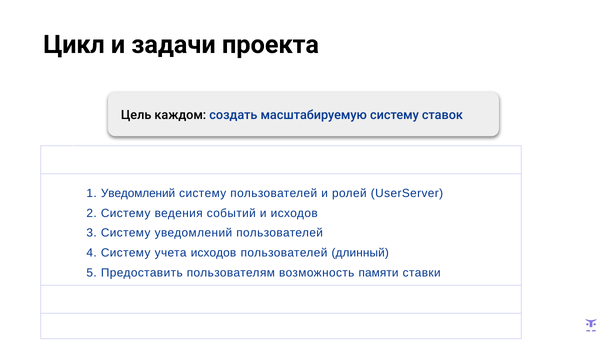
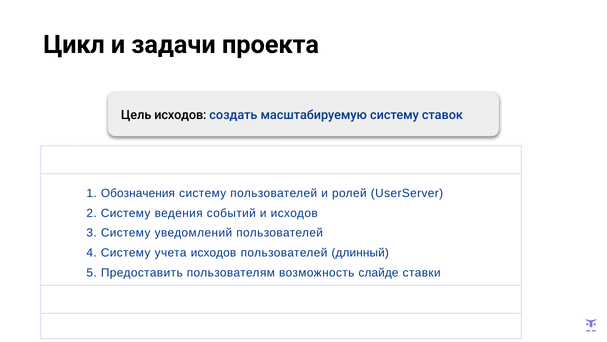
Цель каждом: каждом -> исходов (180, 115)
1 Уведомлений: Уведомлений -> Обозначения (138, 193)
памяти: памяти -> слайде (379, 272)
